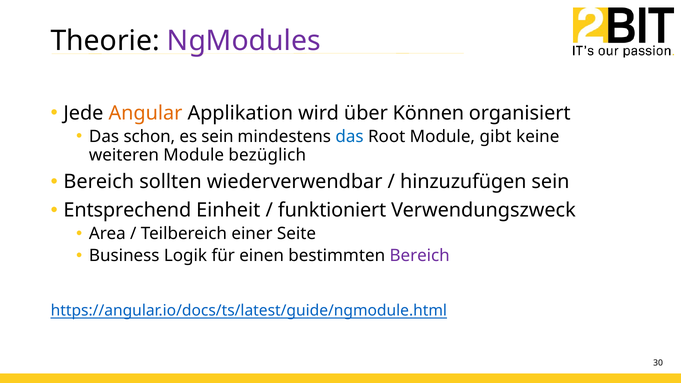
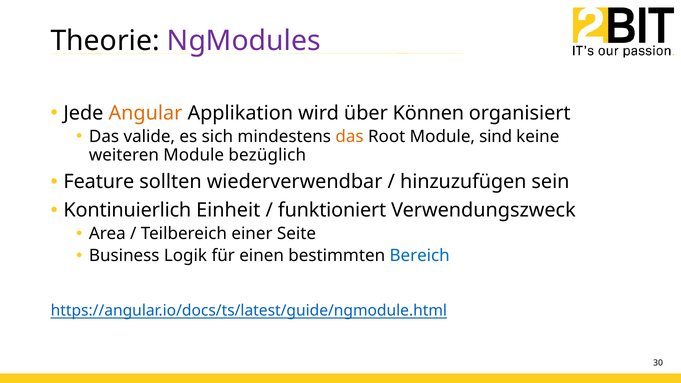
schon: schon -> valide (149, 137)
es sein: sein -> sich (217, 137)
das colour: blue -> orange (350, 137)
gibt: gibt -> sind (496, 137)
Bereich: Bereich -> Feature (99, 182)
Entsprechend: Entsprechend -> Kontinuierlich (127, 210)
Bereich colour: purple -> blue (420, 256)
